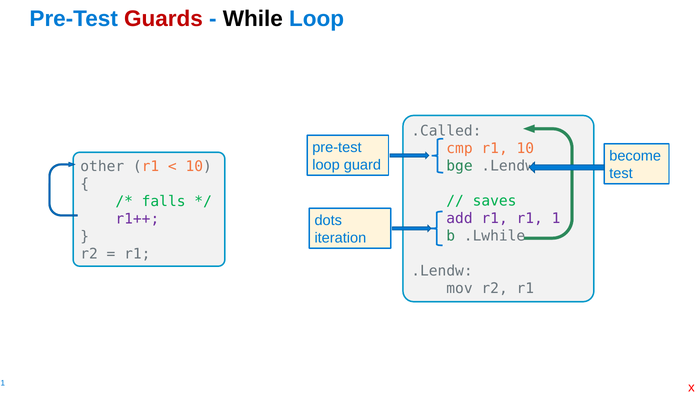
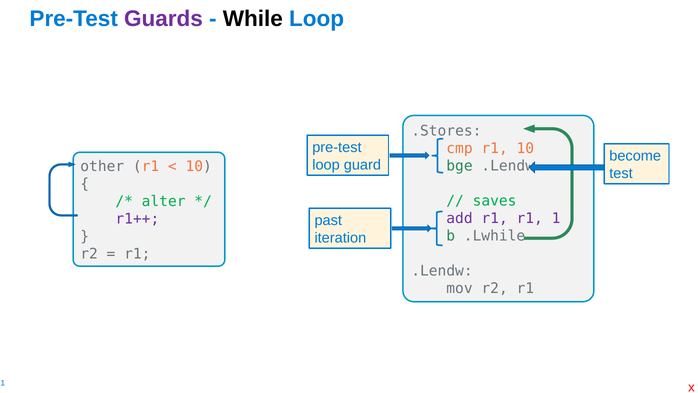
Guards colour: red -> purple (163, 19)
.Called: .Called -> .Stores (446, 131)
falls: falls -> alter (164, 201)
dots: dots -> past (328, 220)
